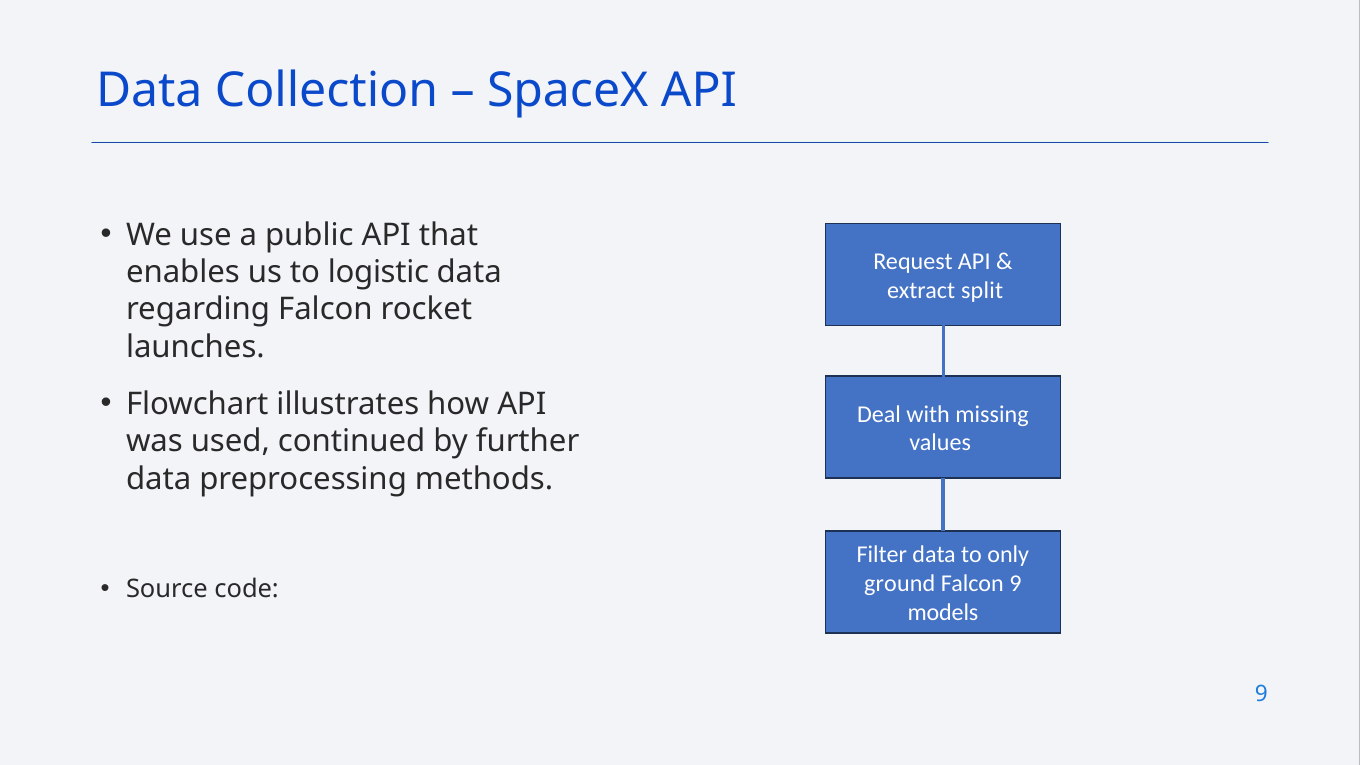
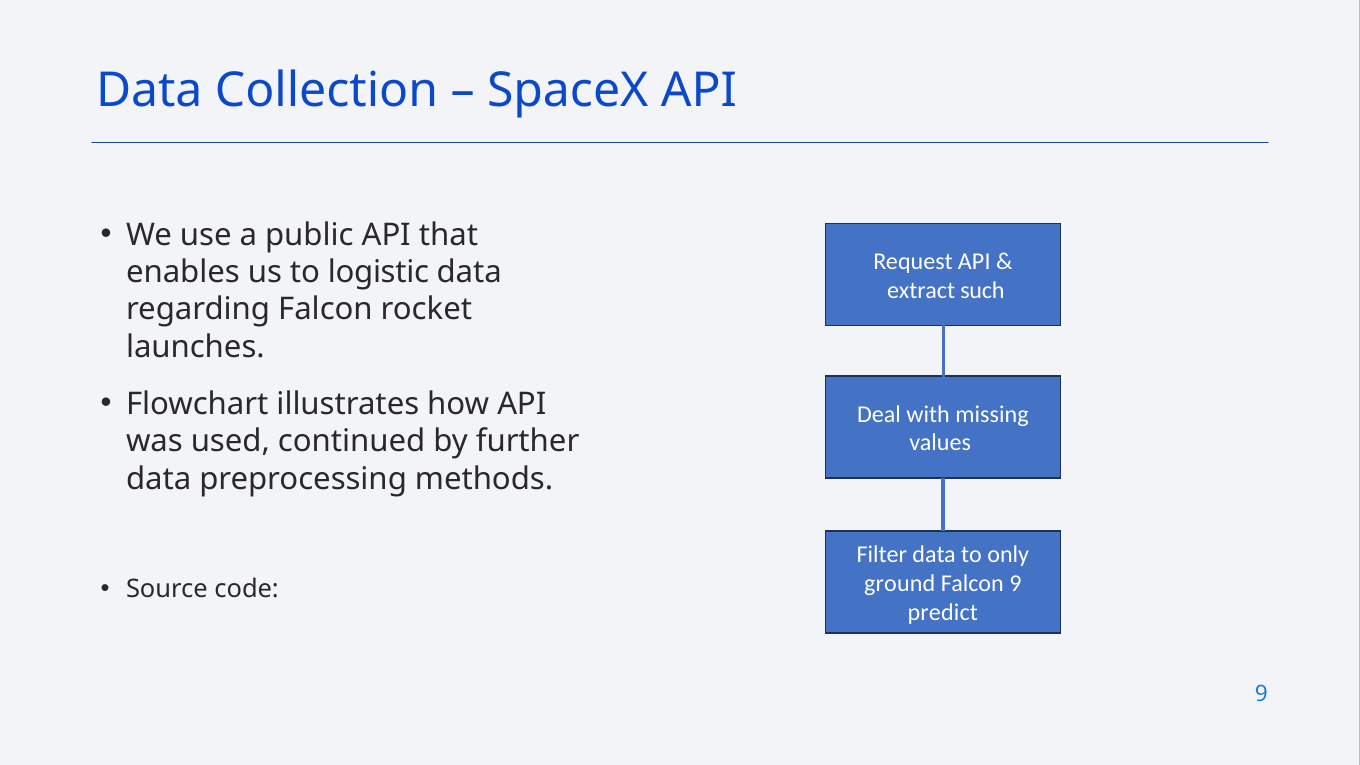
split: split -> such (982, 290)
models: models -> predict (943, 613)
